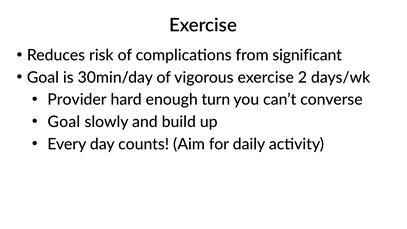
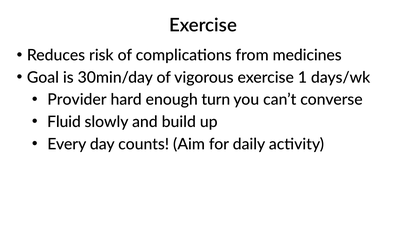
significant: significant -> medicines (307, 55)
2: 2 -> 1 (302, 78)
Goal: Goal -> Fluid (64, 122)
